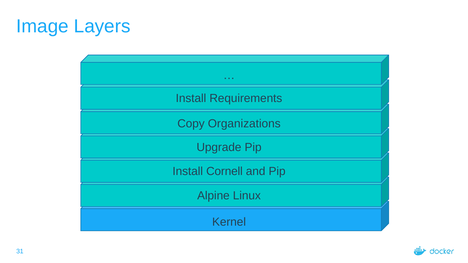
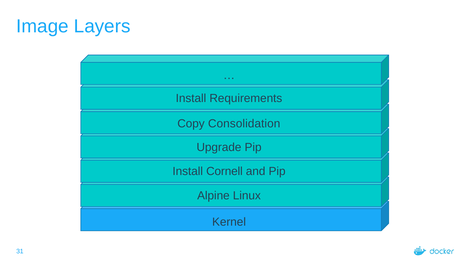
Organizations: Organizations -> Consolidation (244, 124)
